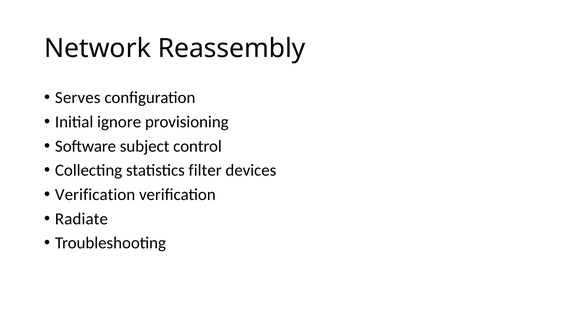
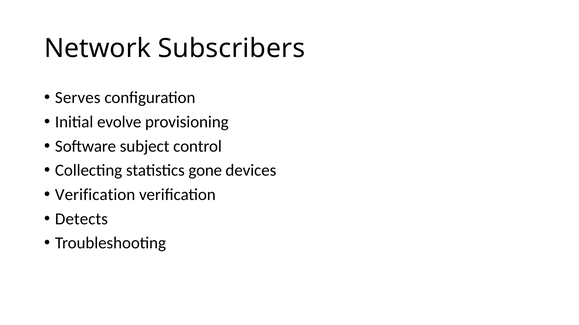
Reassembly: Reassembly -> Subscribers (231, 49)
ignore: ignore -> evolve (119, 122)
filter: filter -> gone (205, 171)
Radiate: Radiate -> Detects (81, 219)
